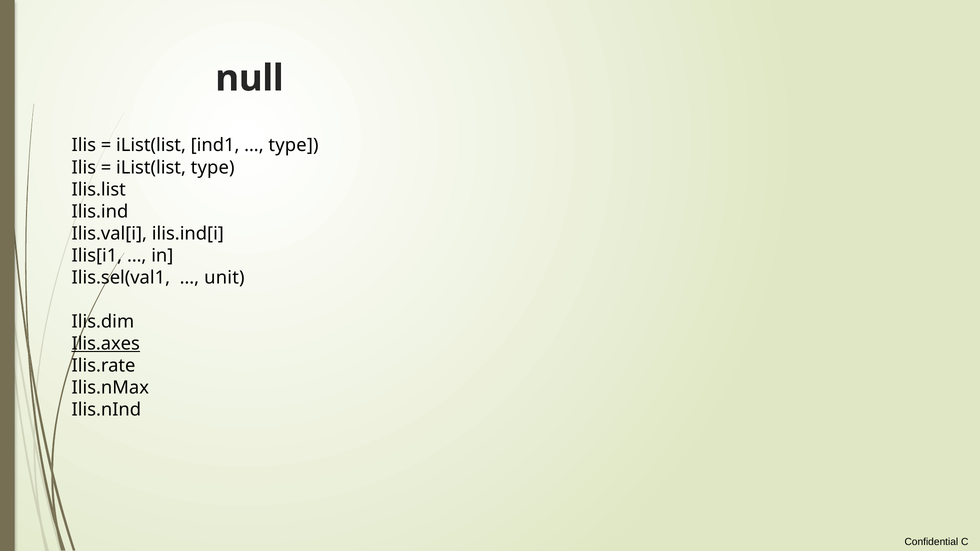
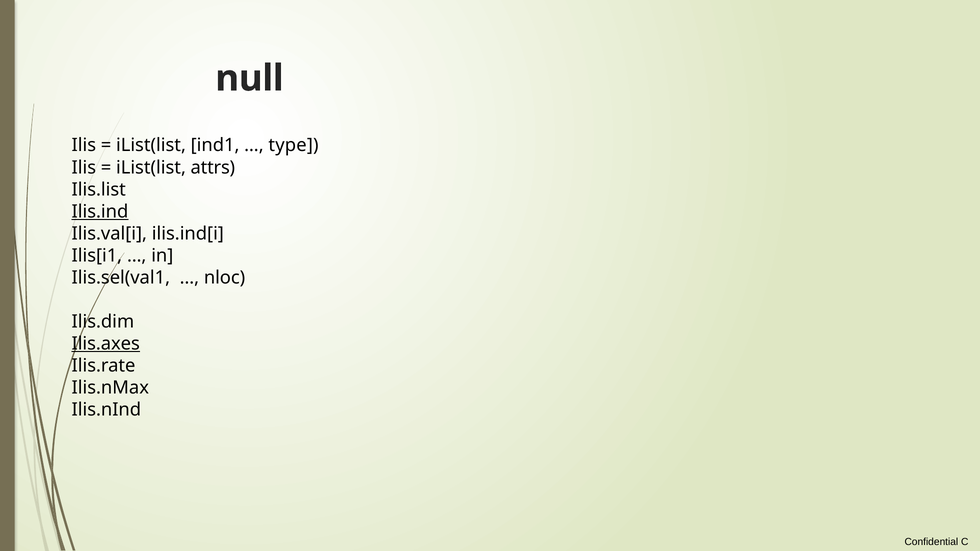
iList(list type: type -> attrs (213, 168)
Ilis.ind underline: none -> present (100, 212)
unit: unit -> nloc (225, 278)
